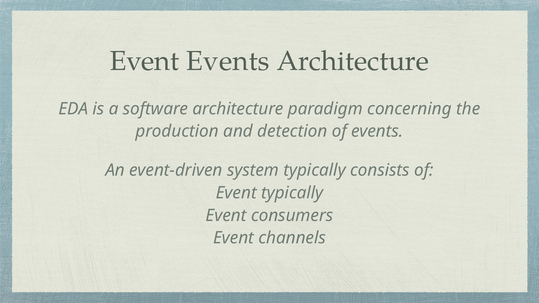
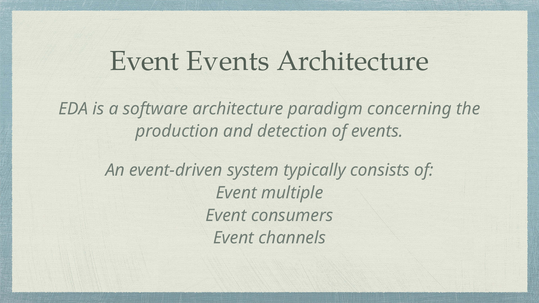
Event typically: typically -> multiple (292, 193)
